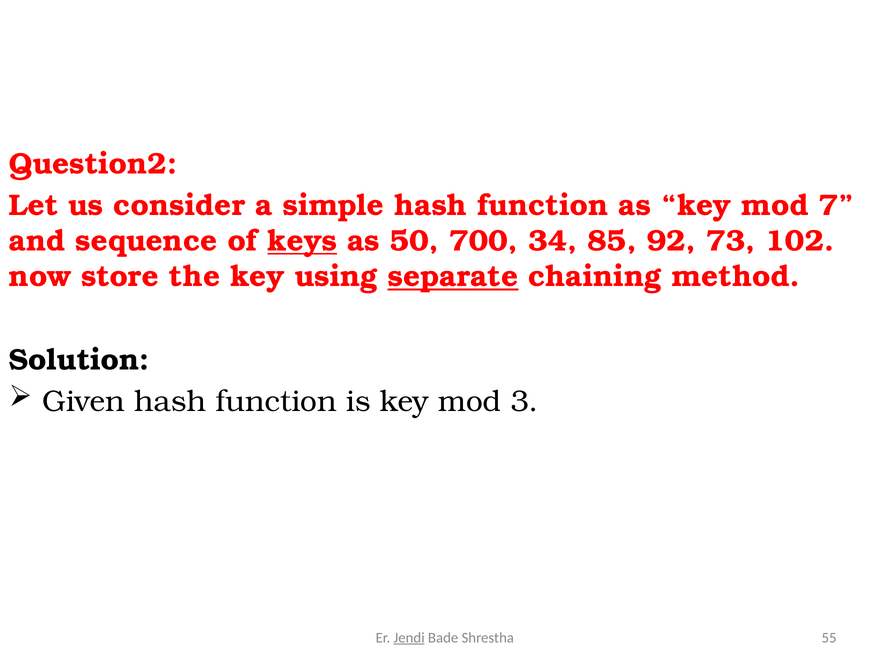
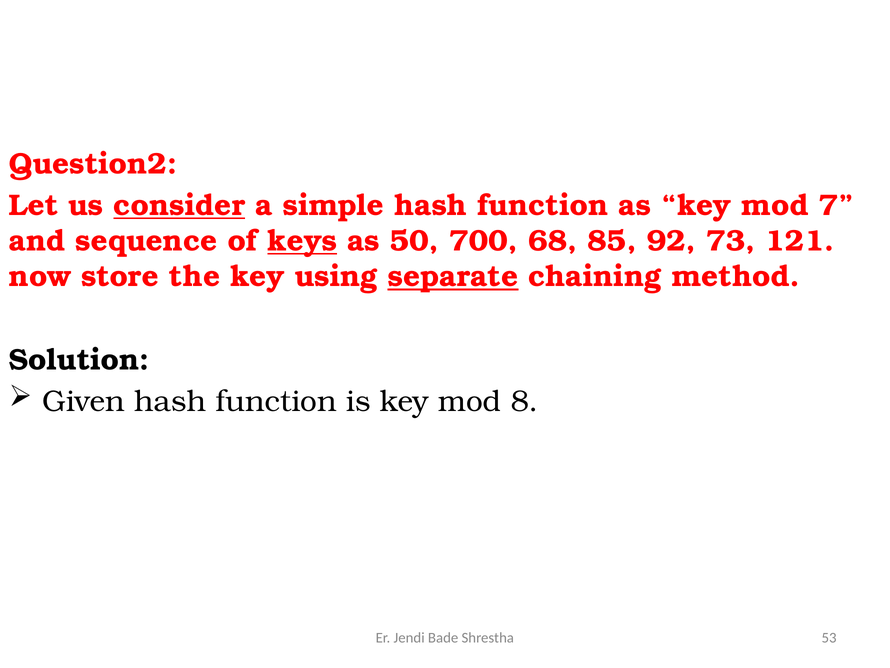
consider underline: none -> present (179, 205)
34: 34 -> 68 (553, 241)
102: 102 -> 121 (800, 241)
3: 3 -> 8 (524, 401)
Jendi underline: present -> none (409, 637)
55: 55 -> 53 (829, 637)
